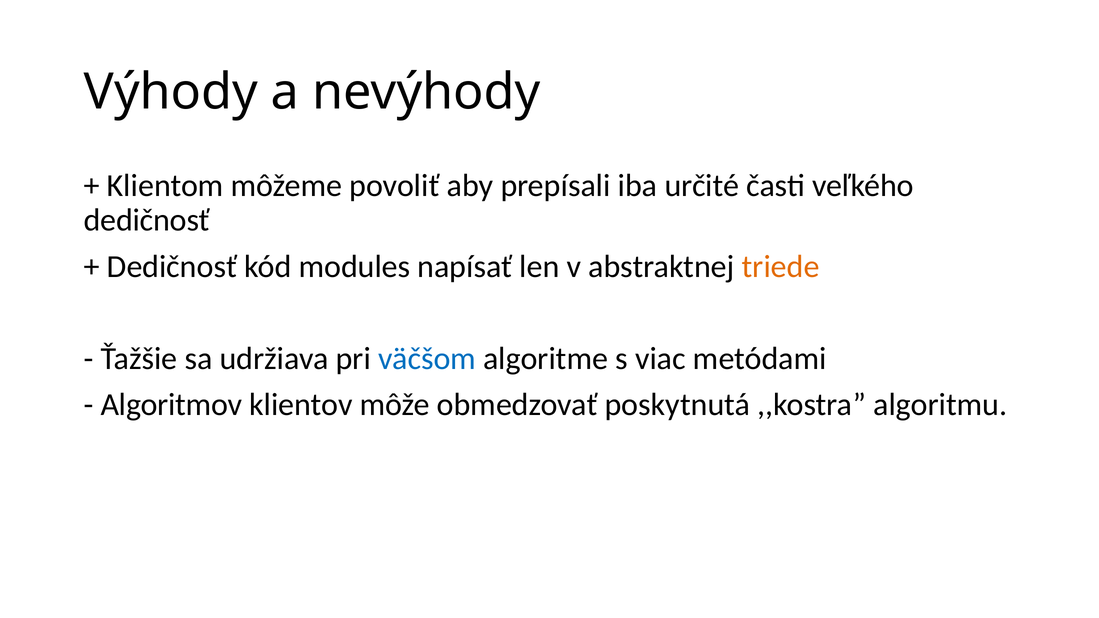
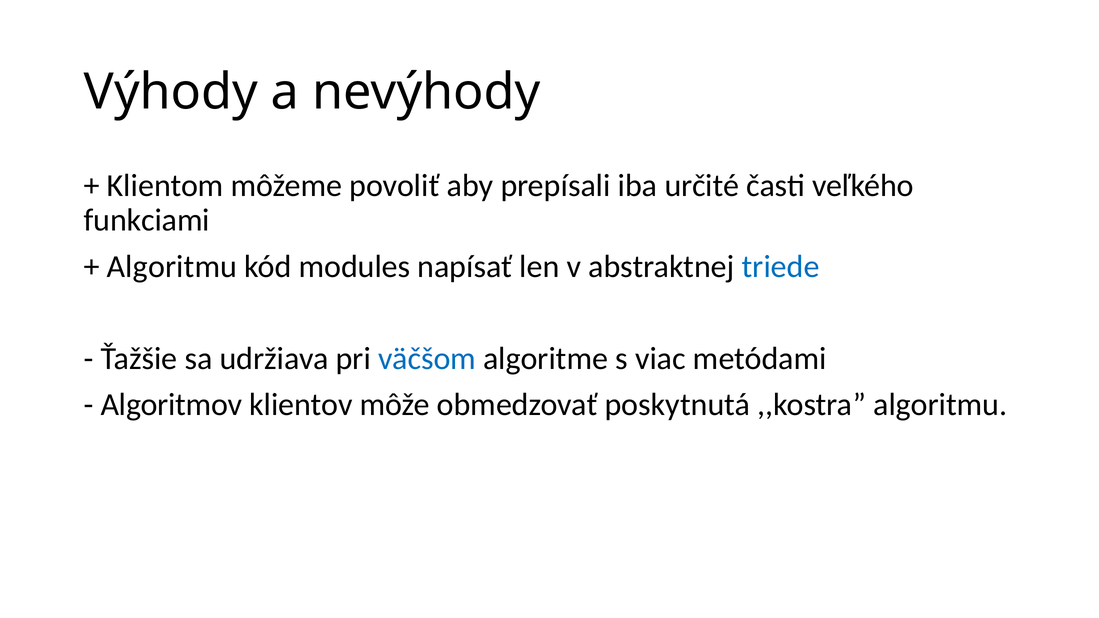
dedičnosť: dedičnosť -> funkciami (147, 220)
Dedičnosť: Dedičnosť -> Algoritmu (172, 267)
triede colour: orange -> blue (781, 267)
